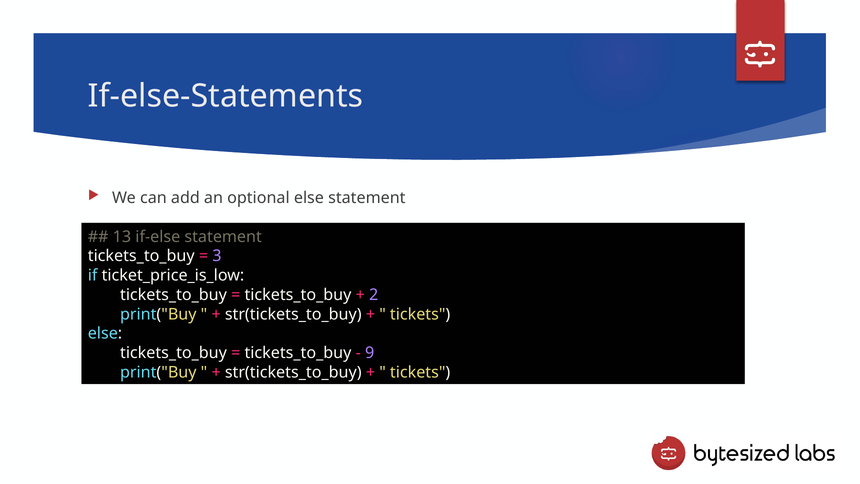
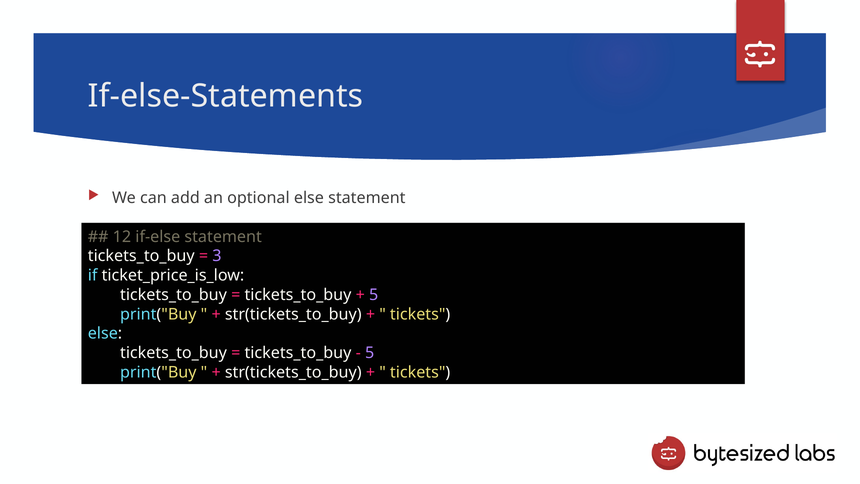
13: 13 -> 12 (122, 237)
2: 2 -> 5 (374, 295)
9: 9 -> 5 (370, 353)
